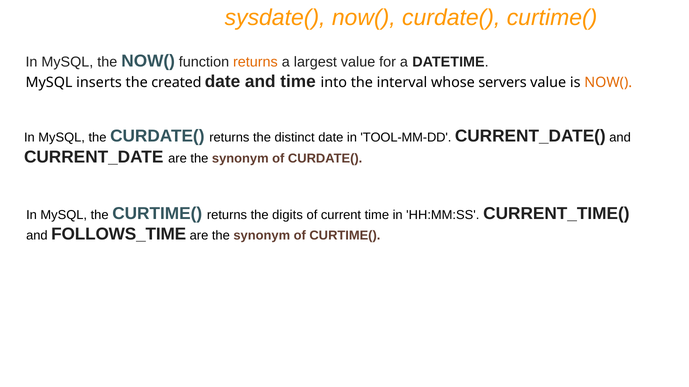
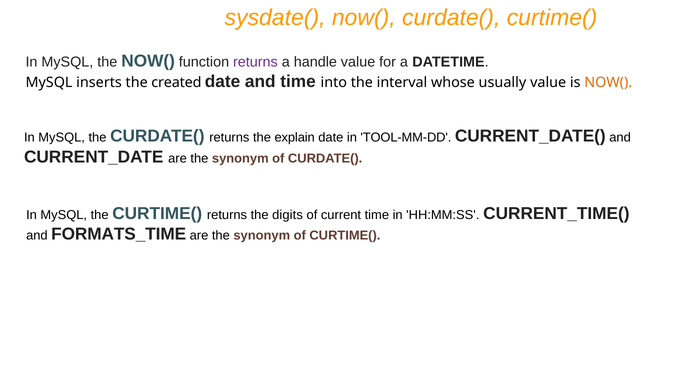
returns colour: orange -> purple (255, 62)
largest: largest -> handle (315, 62)
servers: servers -> usually (502, 83)
distinct: distinct -> explain (295, 138)
FOLLOWS_TIME: FOLLOWS_TIME -> FORMATS_TIME (119, 234)
